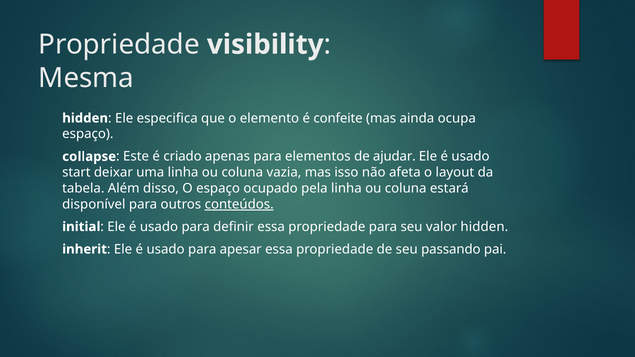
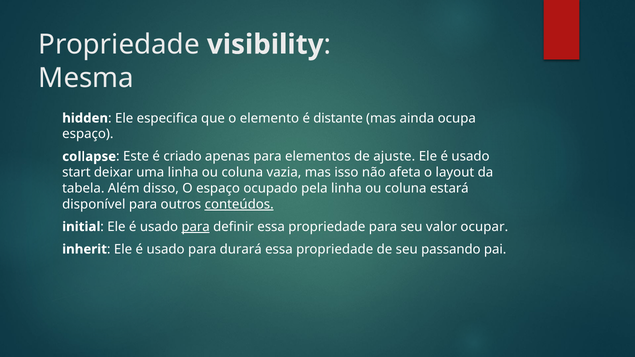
confeite: confeite -> distante (338, 118)
ajudar: ajudar -> ajuste (394, 157)
para underline: none -> present (196, 227)
valor hidden: hidden -> ocupar (484, 227)
apesar: apesar -> durará (241, 249)
